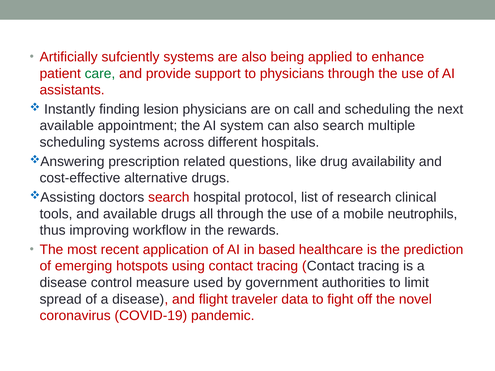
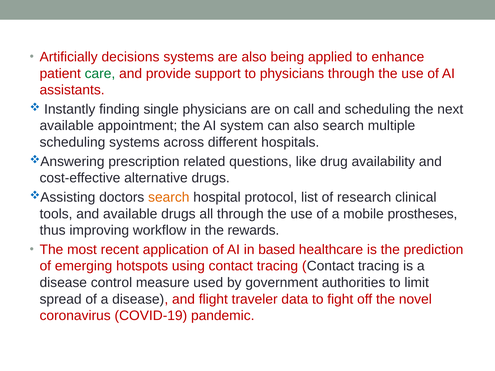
sufciently: sufciently -> decisions (131, 57)
lesion: lesion -> single (161, 109)
search colour: red -> orange (169, 197)
neutrophils: neutrophils -> prostheses (422, 214)
